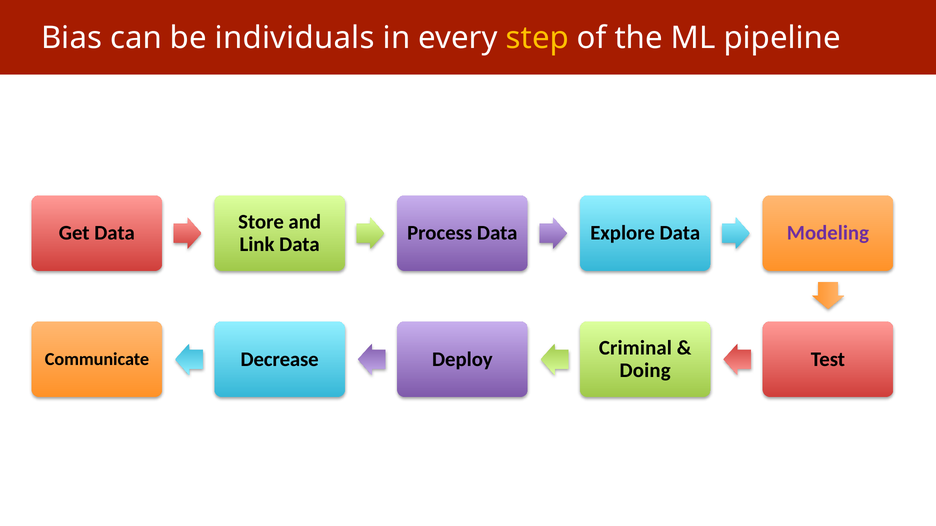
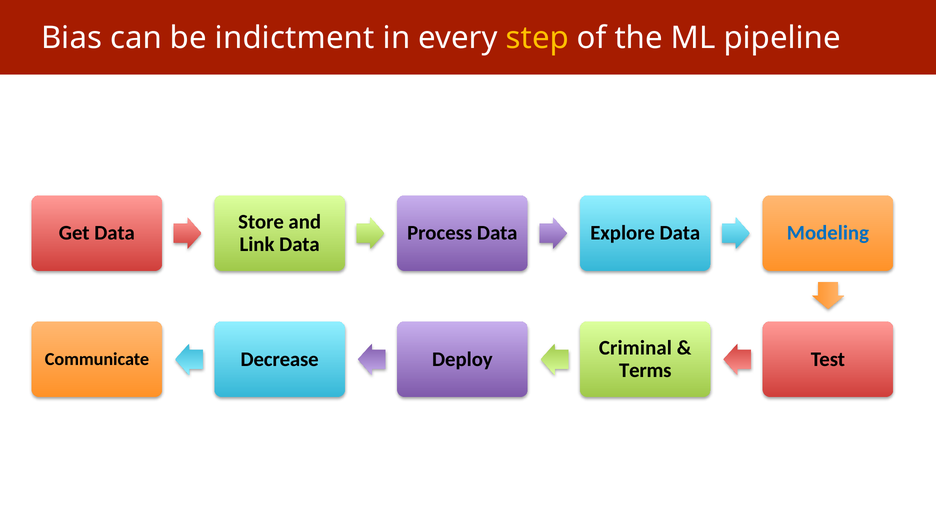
individuals: individuals -> indictment (295, 38)
Modeling colour: purple -> blue (828, 233)
Doing: Doing -> Terms (645, 371)
